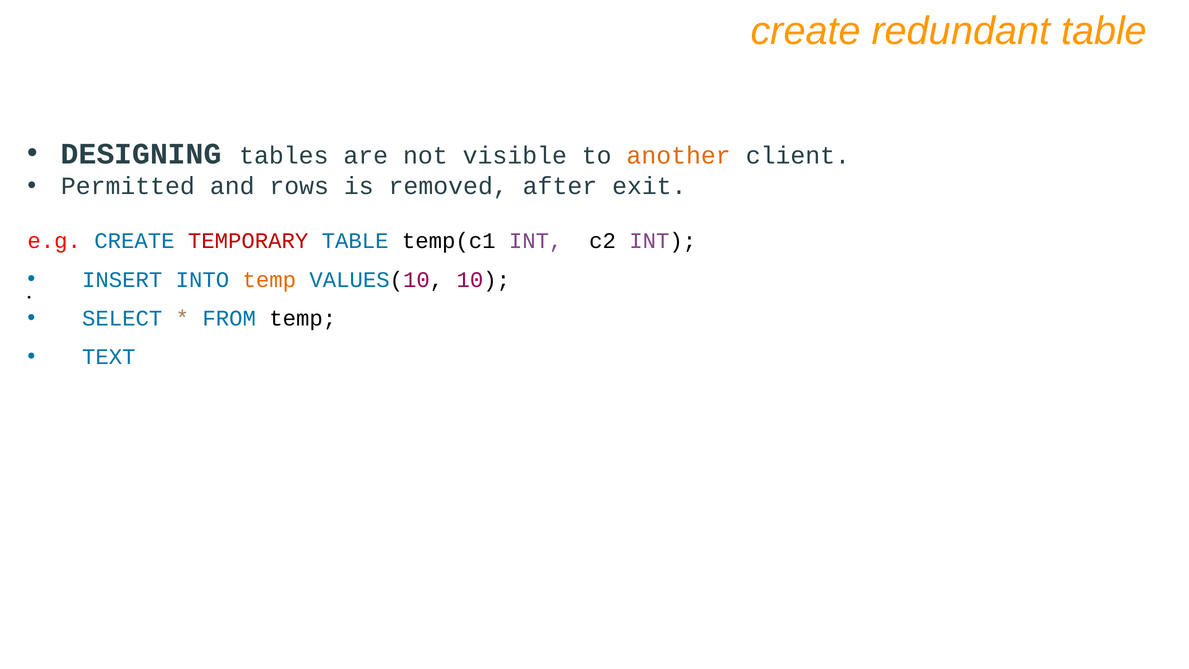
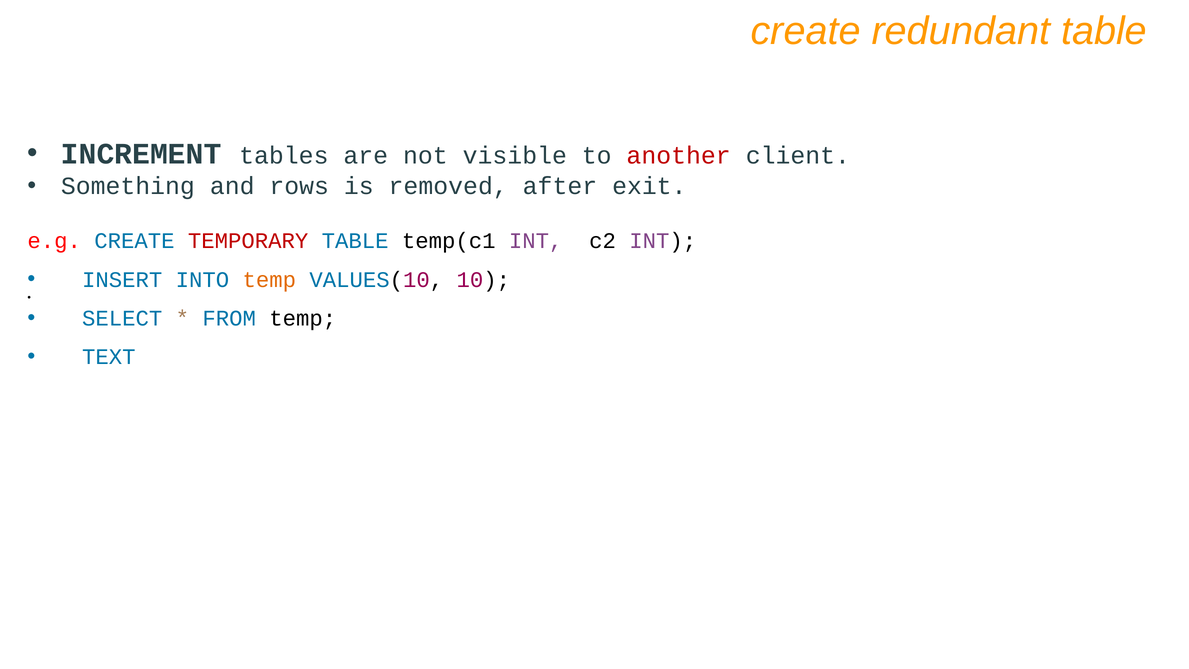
DESIGNING: DESIGNING -> INCREMENT (141, 154)
another colour: orange -> red (679, 155)
Permitted: Permitted -> Something (128, 186)
